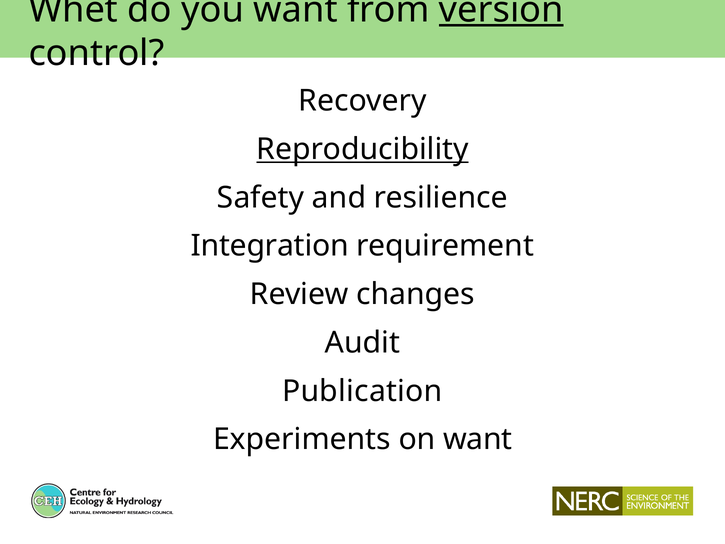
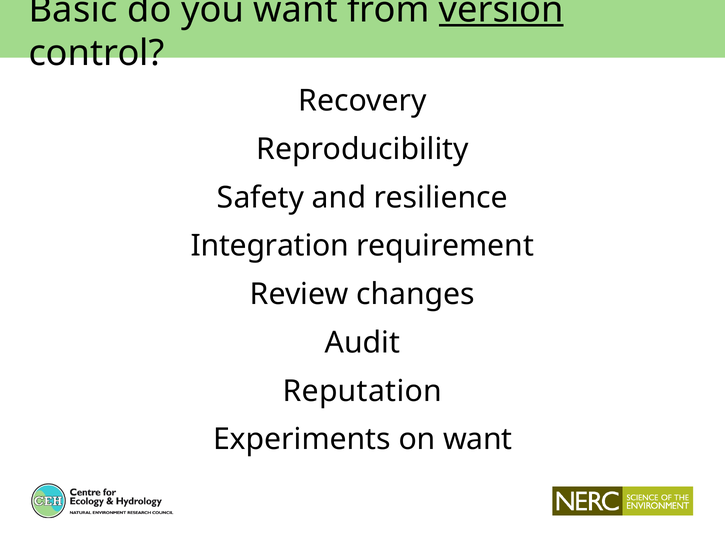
Whet: Whet -> Basic (73, 10)
Reproducibility underline: present -> none (362, 149)
Publication: Publication -> Reputation (362, 391)
